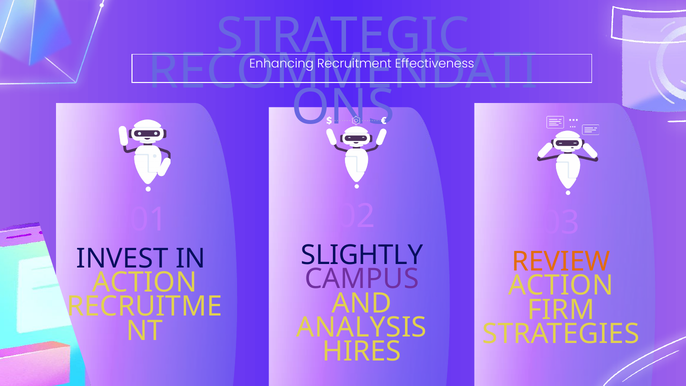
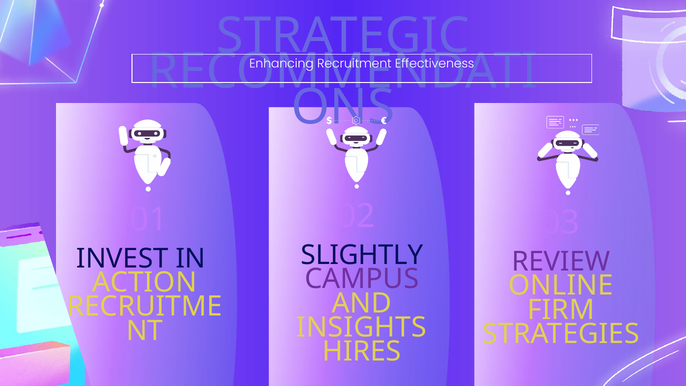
REVIEW colour: orange -> purple (561, 262)
ACTION: ACTION -> ONLINE (561, 285)
ANALYSIS: ANALYSIS -> INSIGHTS (362, 327)
